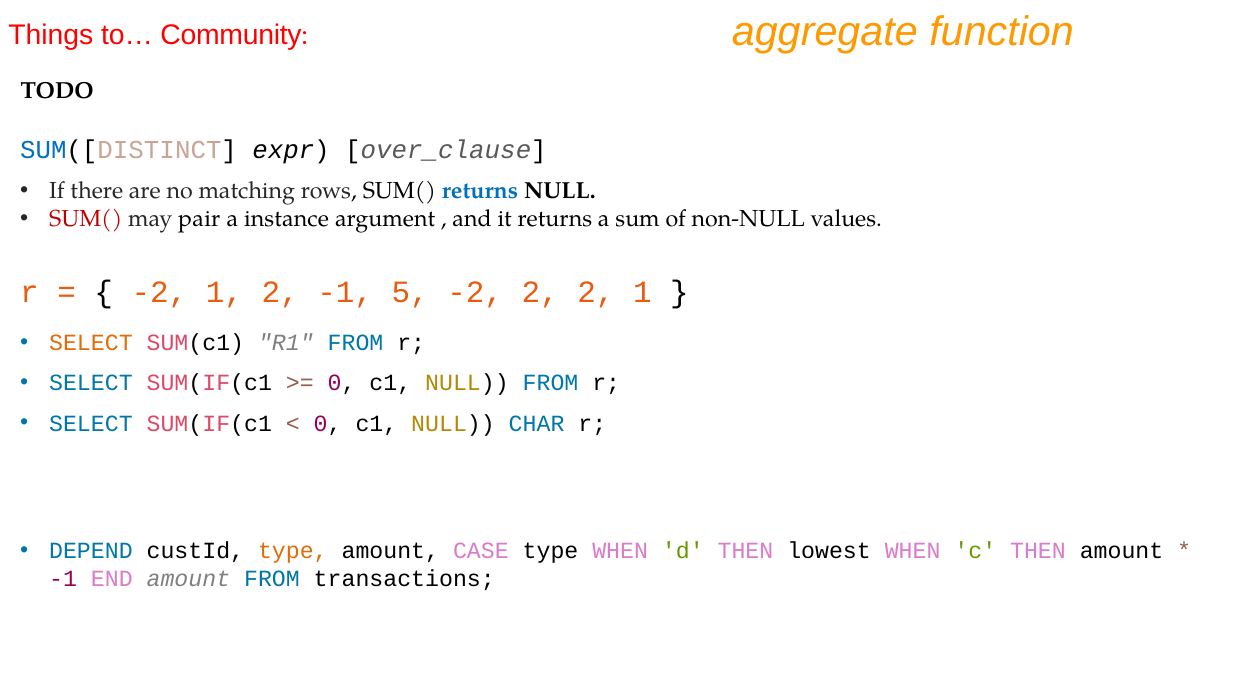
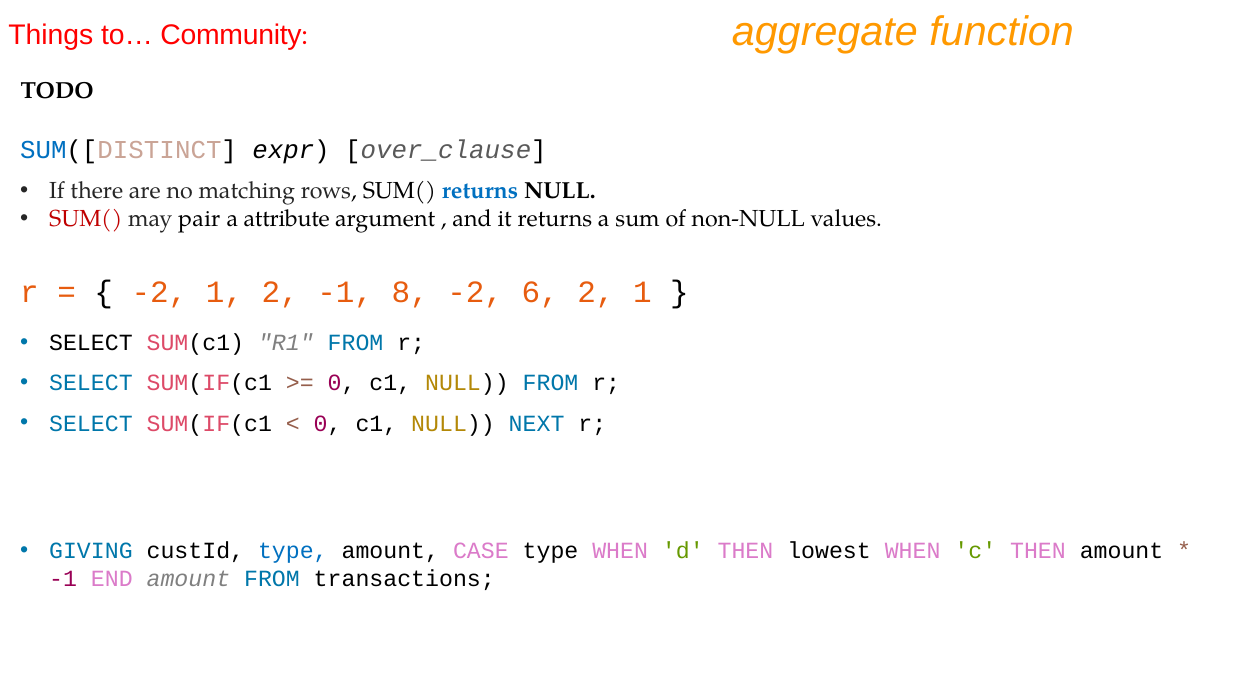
instance: instance -> attribute (287, 219)
5: 5 -> 8 (410, 293)
-2 2: 2 -> 6 (540, 293)
SELECT colour: orange -> black (91, 343)
CHAR: CHAR -> NEXT (537, 424)
DEPEND: DEPEND -> GIVING (91, 551)
type colour: orange -> blue (293, 551)
